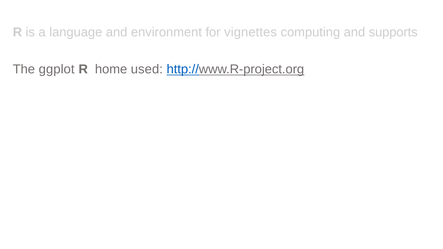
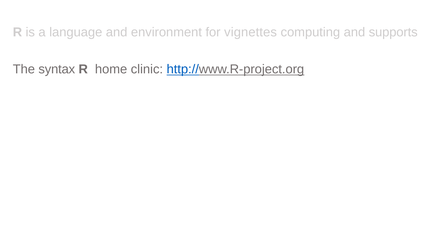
ggplot: ggplot -> syntax (57, 69)
used: used -> clinic (147, 69)
